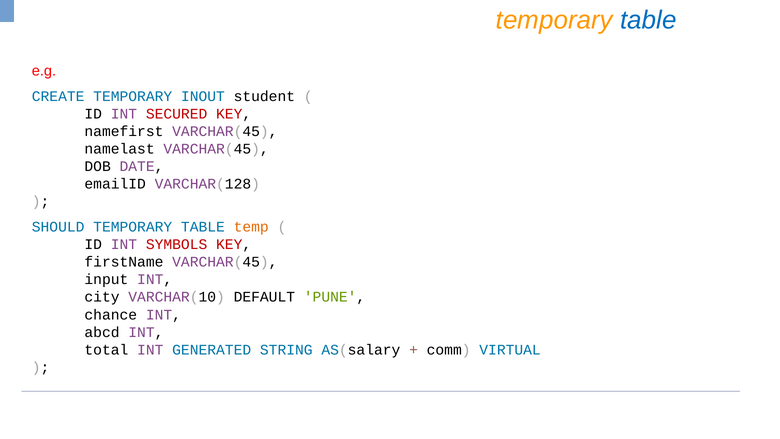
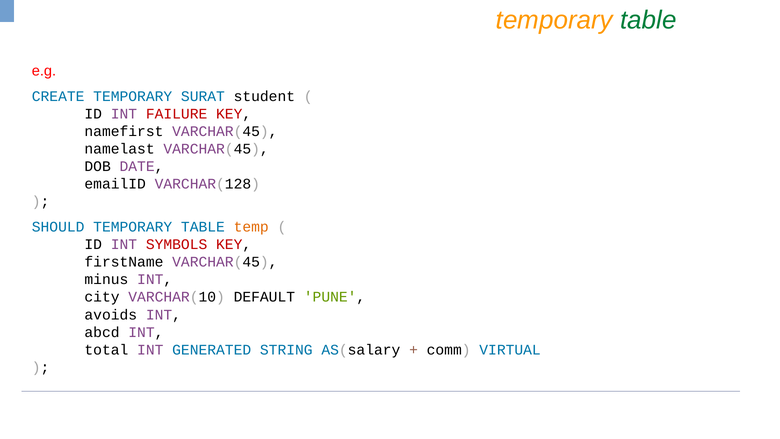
table colour: blue -> green (648, 20)
INOUT: INOUT -> SURAT (203, 96)
SECURED: SECURED -> FAILURE (177, 114)
input: input -> minus (106, 279)
chance: chance -> avoids (111, 315)
